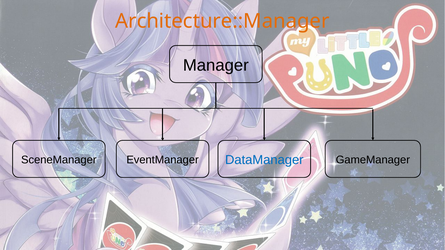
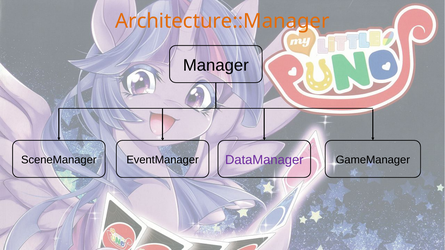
DataManager colour: blue -> purple (264, 160)
